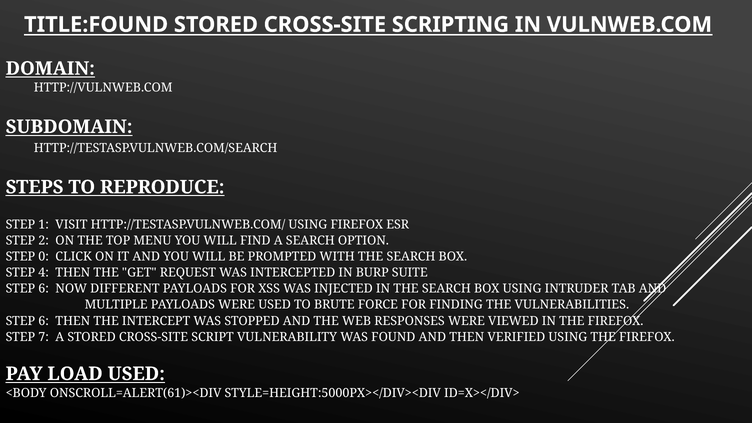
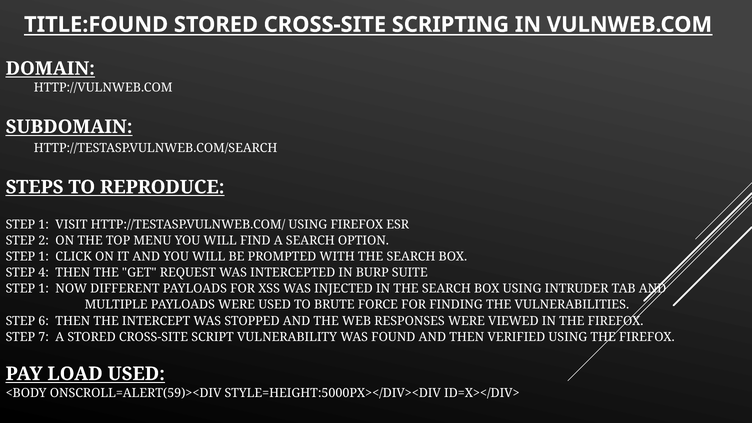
0: 0 -> 1 (44, 257)
6: 6 -> 1 (44, 289)
ONSCROLL=ALERT(61)><DIV: ONSCROLL=ALERT(61)><DIV -> ONSCROLL=ALERT(59)><DIV (136, 393)
